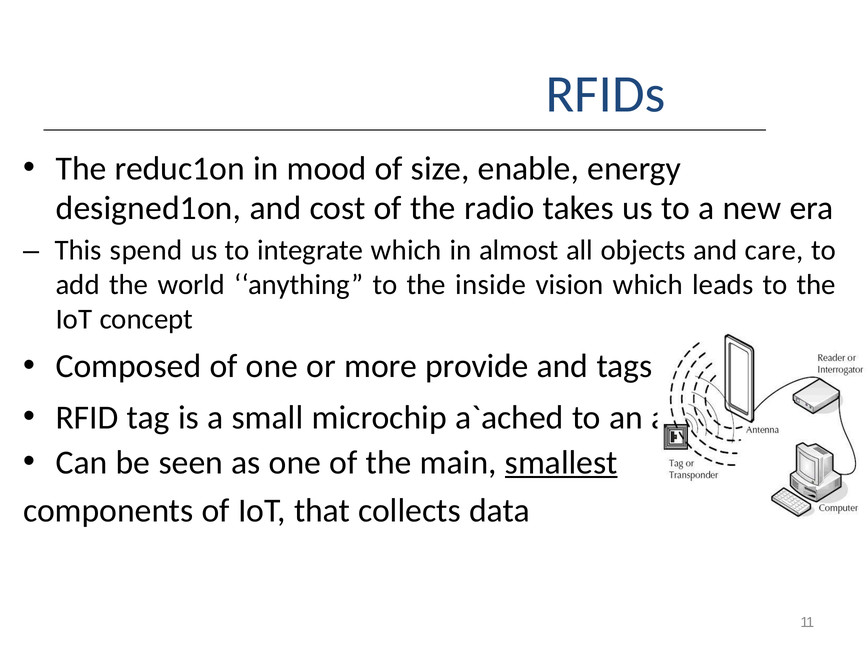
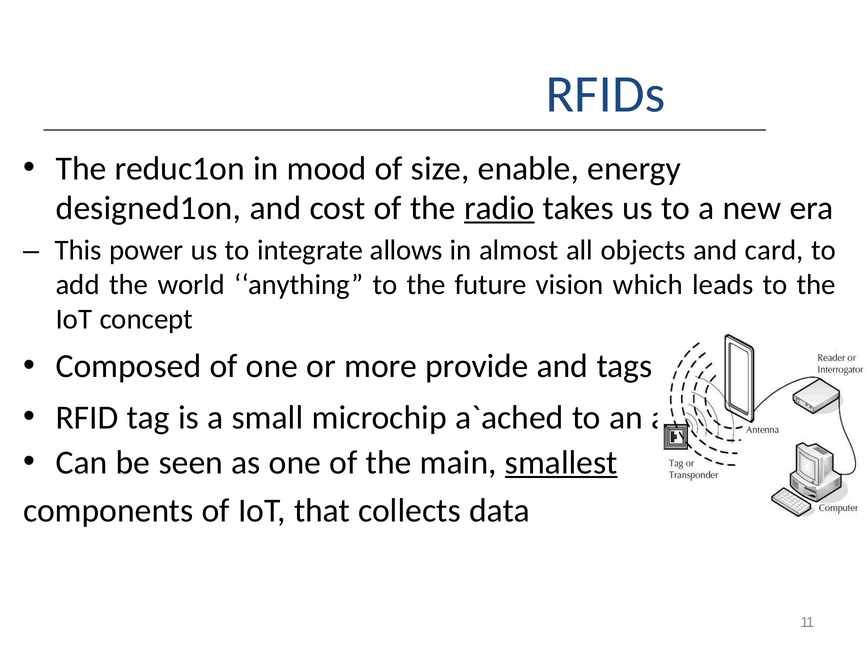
radio underline: none -> present (499, 208)
spend: spend -> power (146, 250)
integrate which: which -> allows (406, 250)
care: care -> card (774, 250)
inside: inside -> future (491, 285)
